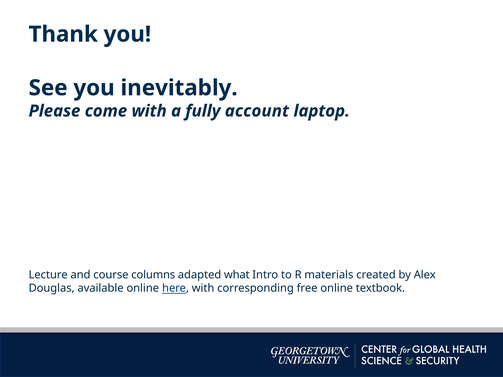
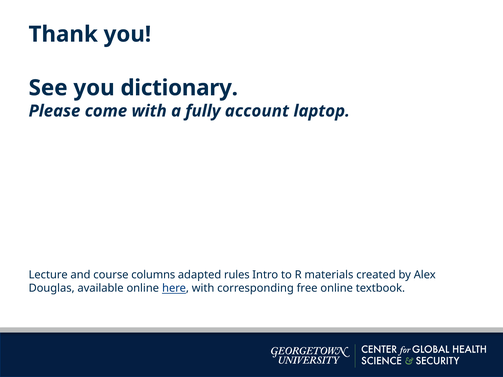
inevitably: inevitably -> dictionary (179, 88)
what: what -> rules (237, 275)
